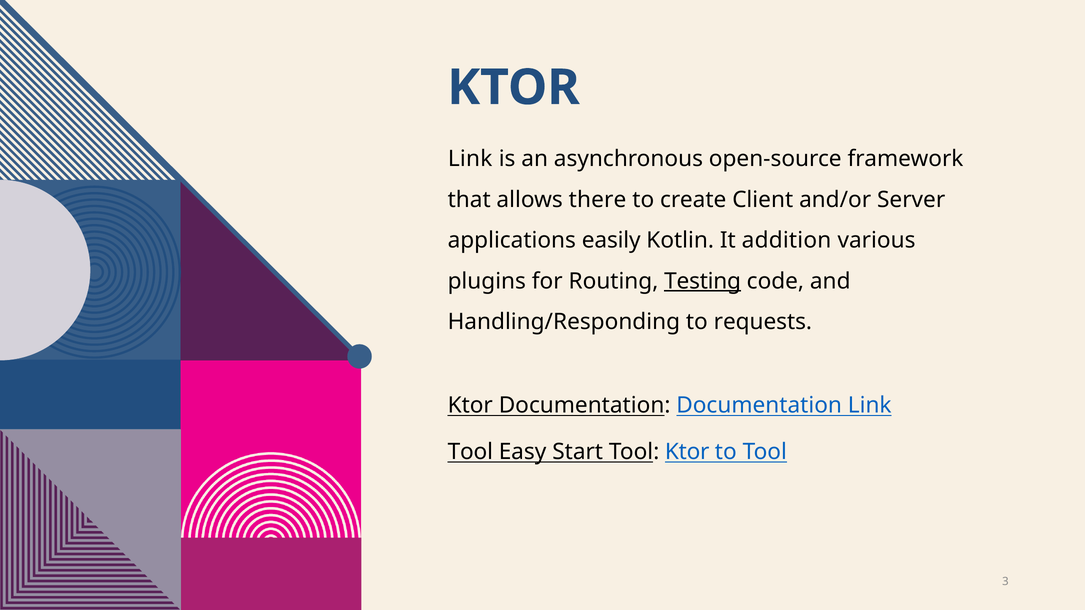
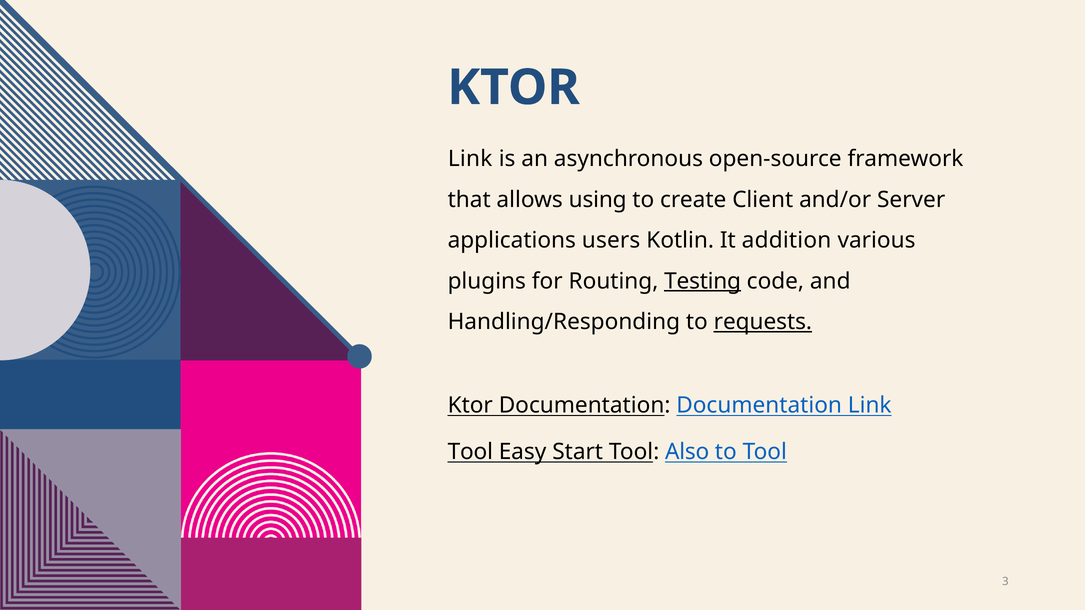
there: there -> using (598, 200)
easily: easily -> users (611, 241)
requests underline: none -> present (763, 322)
Tool Ktor: Ktor -> Also (687, 452)
